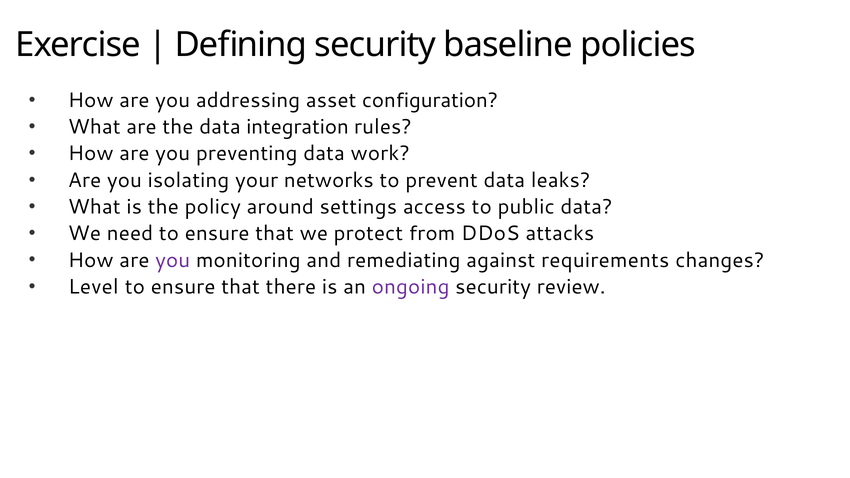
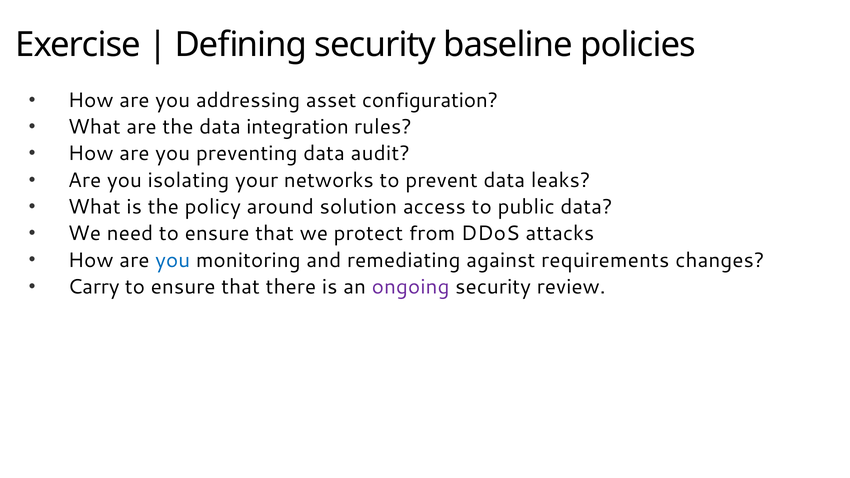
work: work -> audit (380, 154)
settings: settings -> solution (358, 207)
you colour: purple -> blue (173, 260)
Level: Level -> Carry (94, 287)
